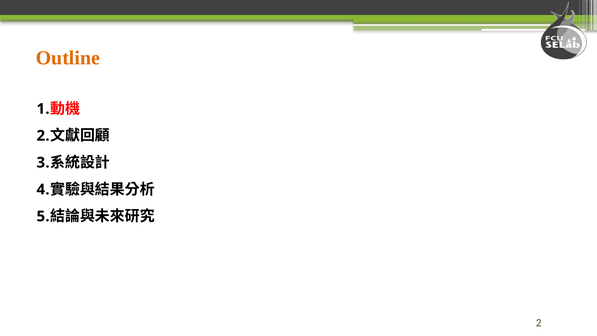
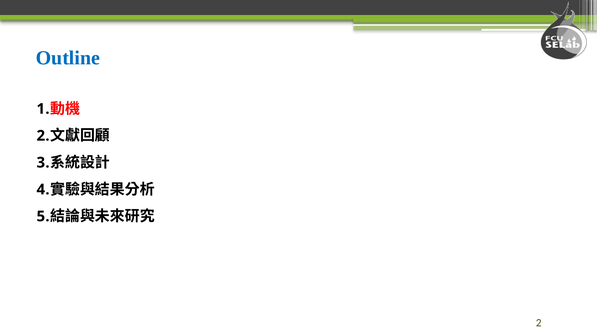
Outline colour: orange -> blue (68, 58)
